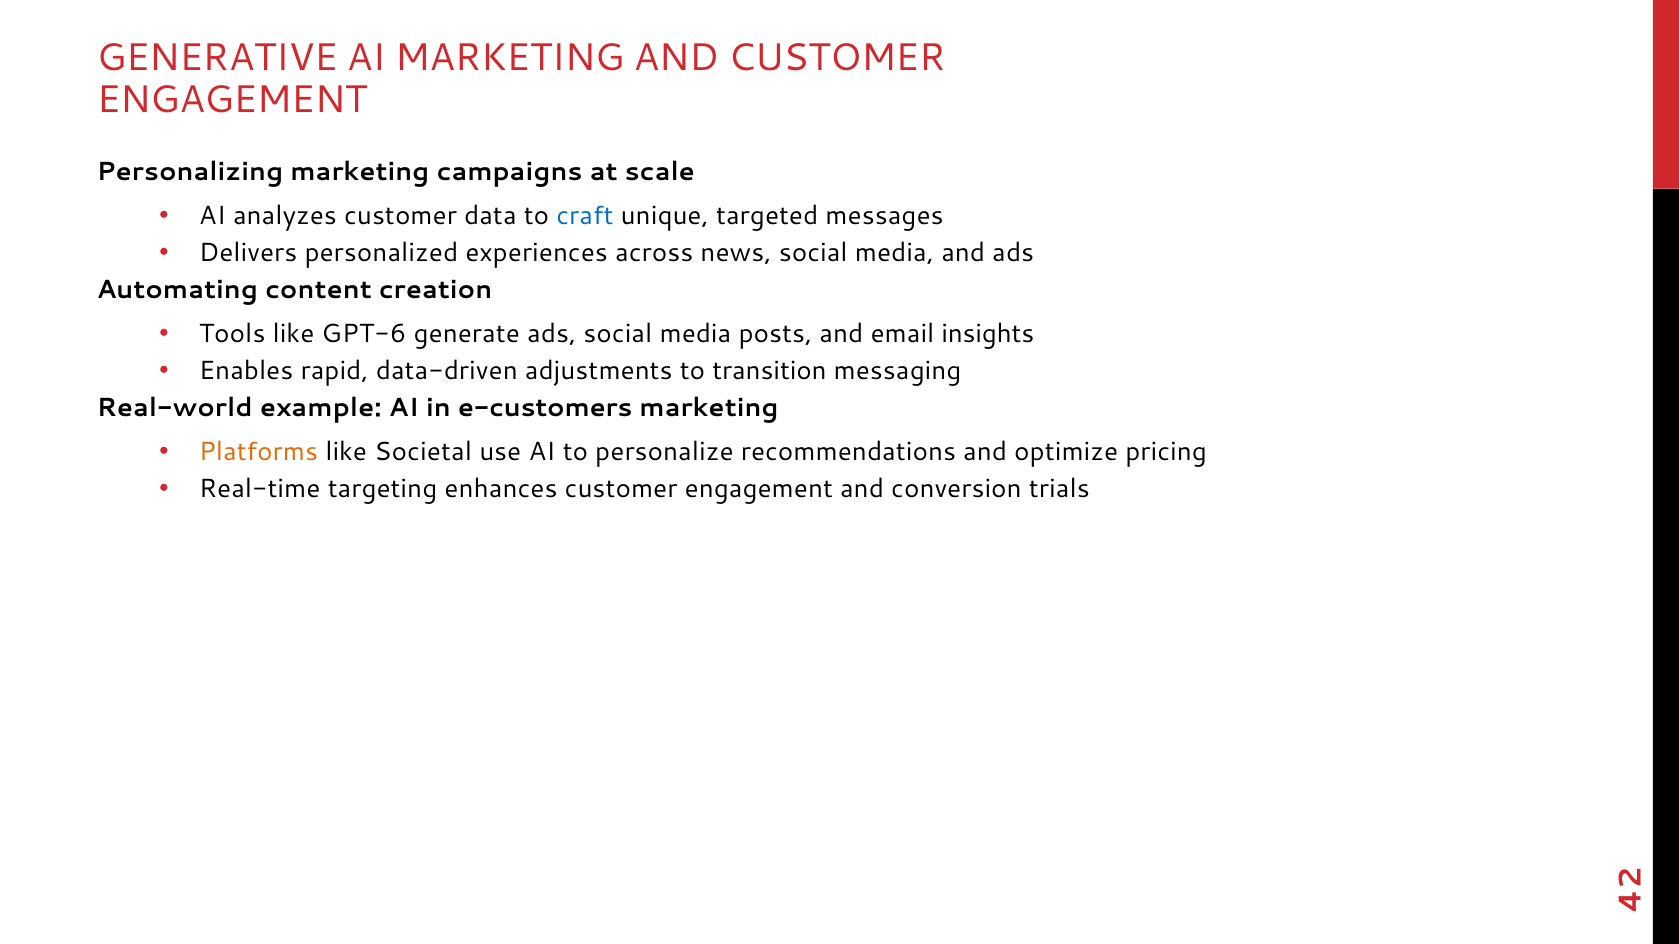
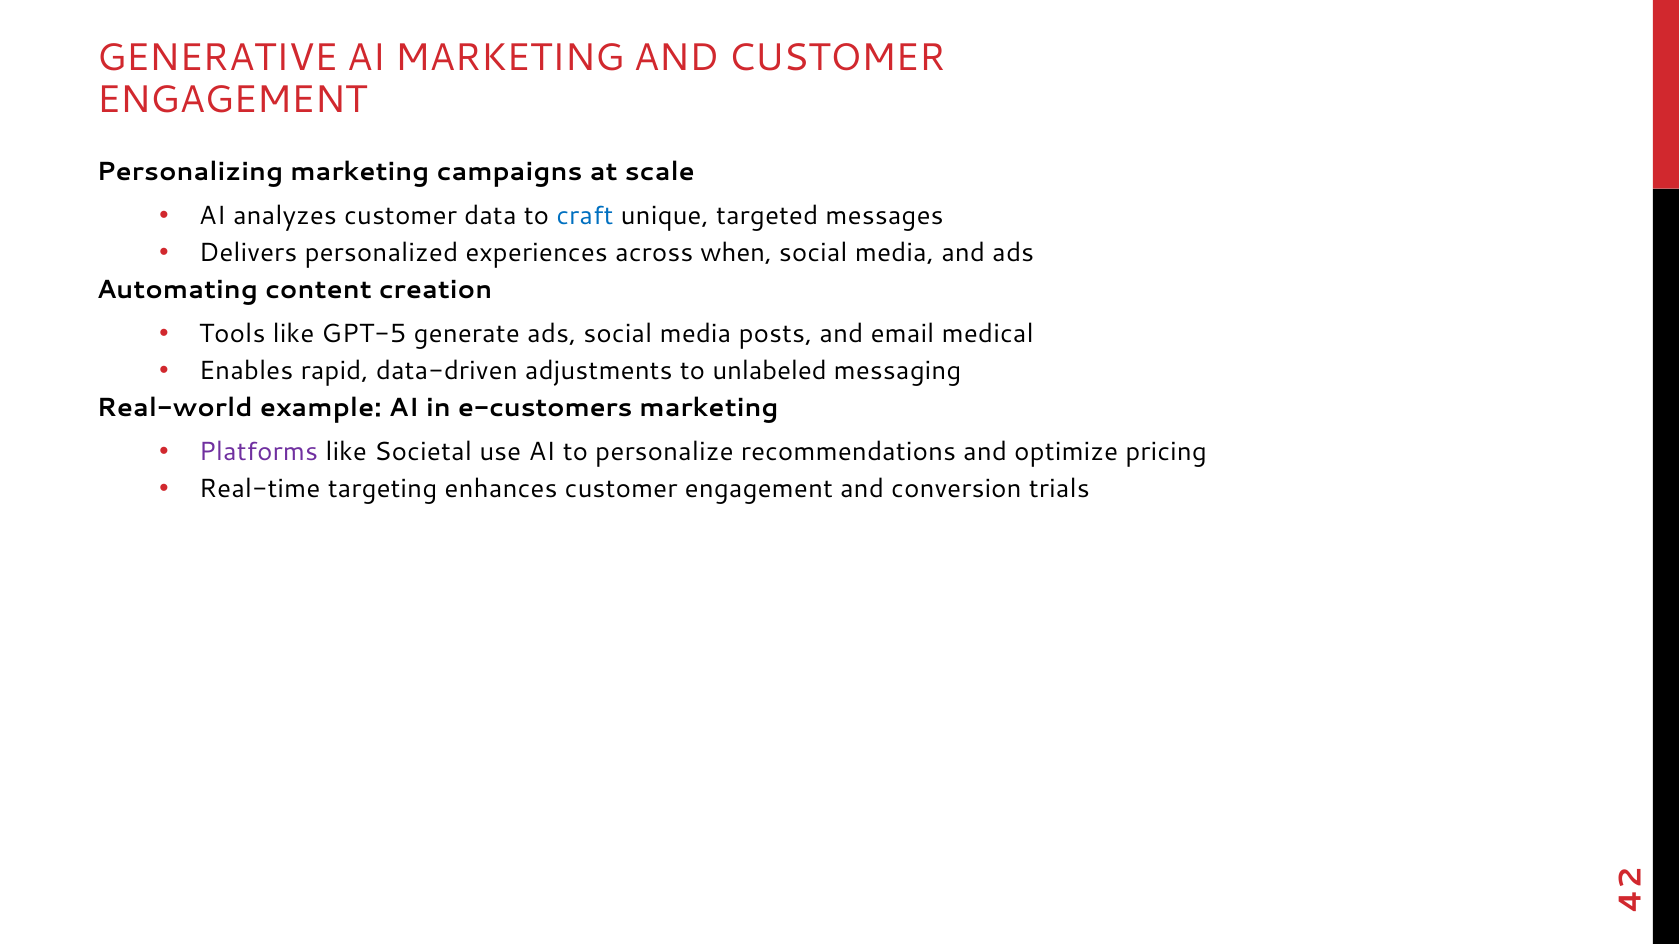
news: news -> when (736, 253)
GPT-6: GPT-6 -> GPT-5 (364, 334)
insights: insights -> medical (988, 334)
transition: transition -> unlabeled (770, 371)
Platforms colour: orange -> purple (258, 453)
